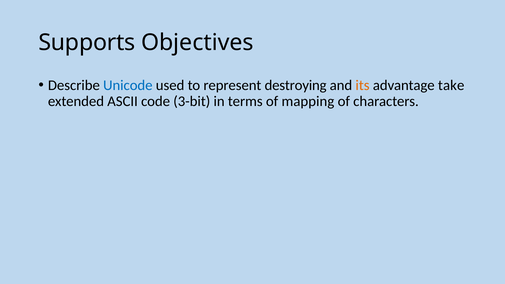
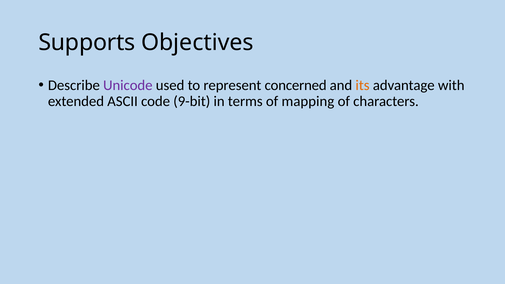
Unicode colour: blue -> purple (128, 85)
destroying: destroying -> concerned (296, 85)
take: take -> with (451, 85)
3-bit: 3-bit -> 9-bit (192, 101)
